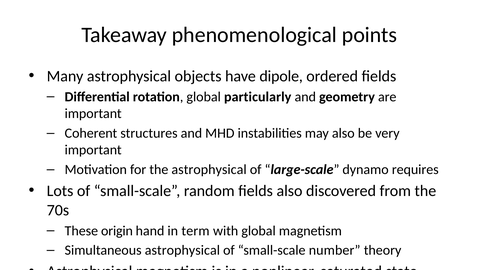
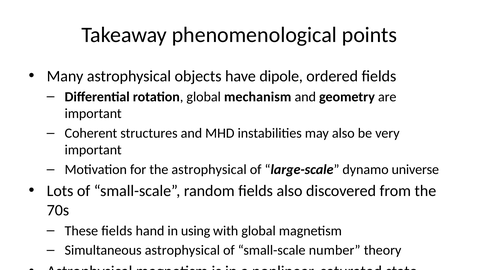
particularly: particularly -> mechanism (258, 97)
dynamo requires: requires -> universe (415, 169)
These origin: origin -> ﬁelds (117, 230)
in term: term -> using (196, 230)
